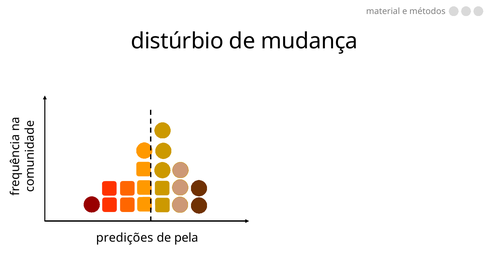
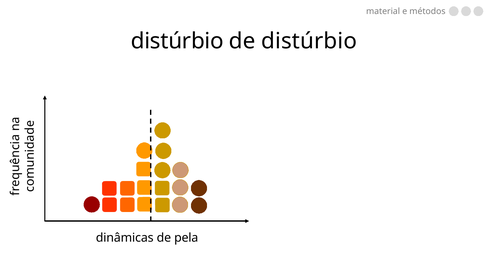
de mudança: mudança -> distúrbio (309, 41)
predições: predições -> dinâmicas (125, 238)
